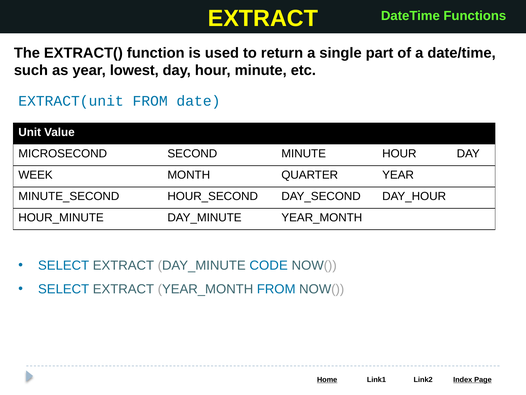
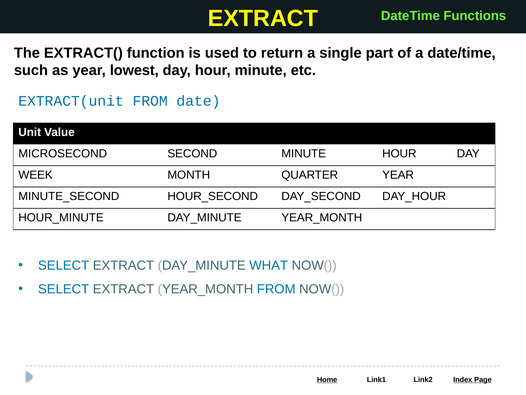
CODE: CODE -> WHAT (269, 265)
